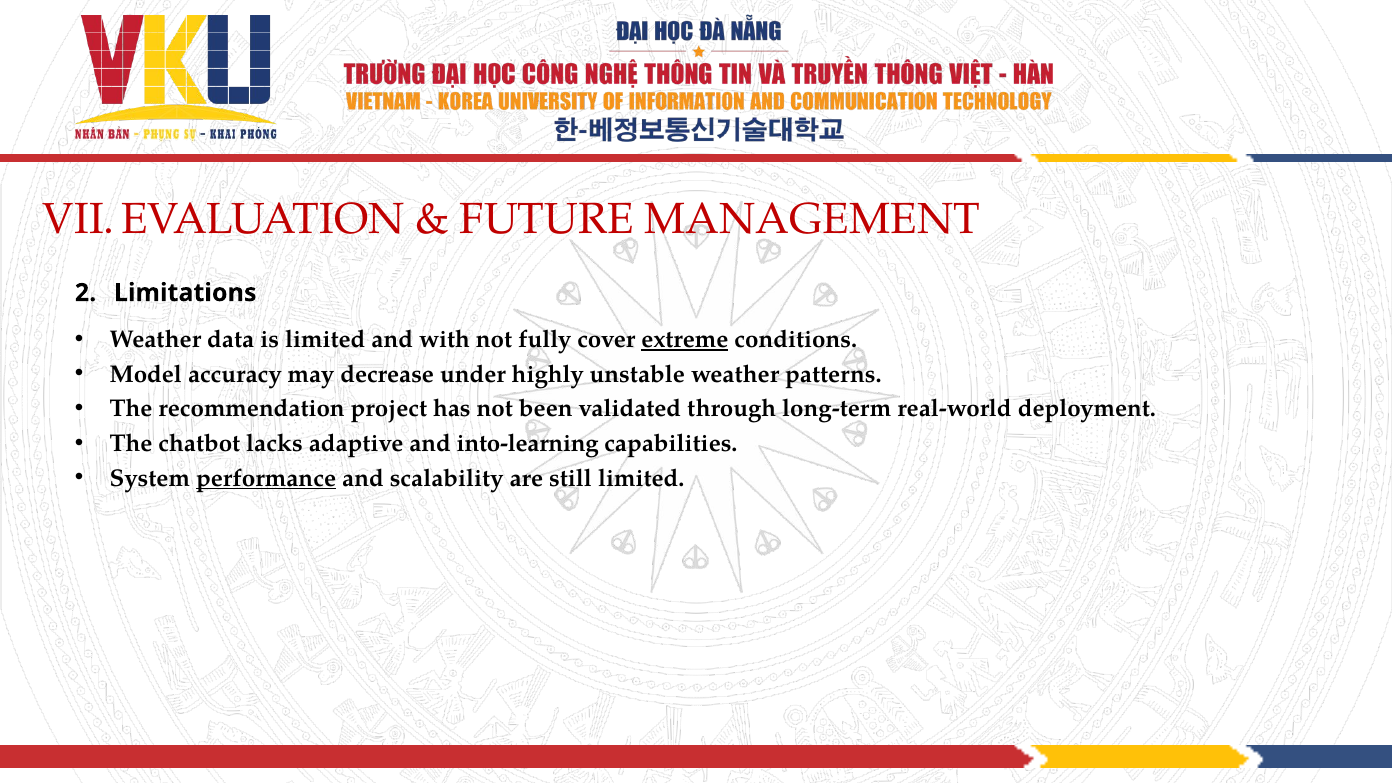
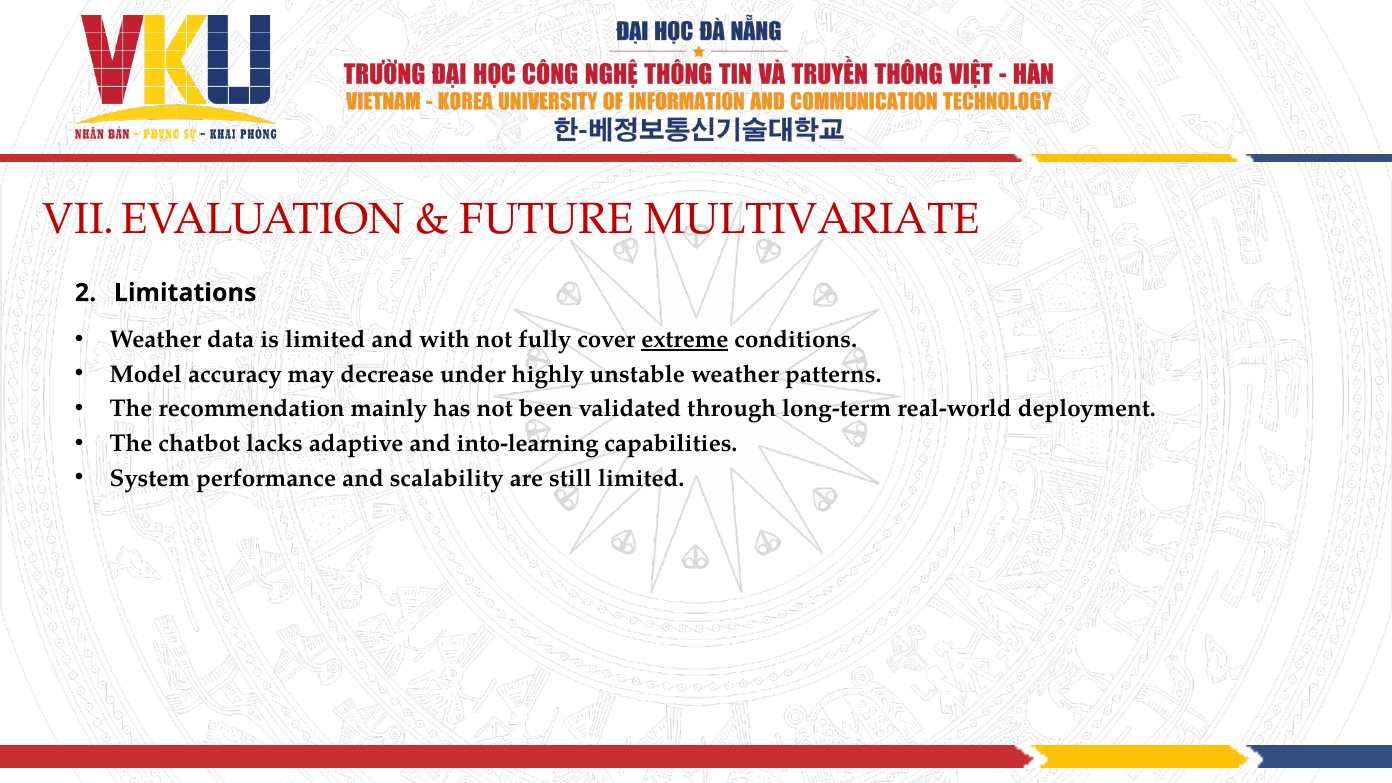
MANAGEMENT: MANAGEMENT -> MULTIVARIATE (812, 219)
project: project -> mainly (389, 409)
performance underline: present -> none (266, 478)
